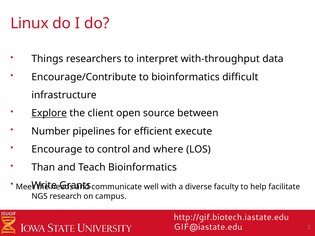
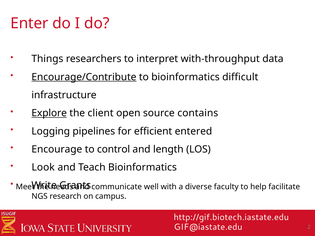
Linux: Linux -> Enter (29, 23)
Encourage/Contribute underline: none -> present (84, 77)
between: between -> contains (198, 113)
Number: Number -> Logging (51, 131)
execute: execute -> entered (193, 131)
where: where -> length (168, 149)
Than: Than -> Look (43, 168)
